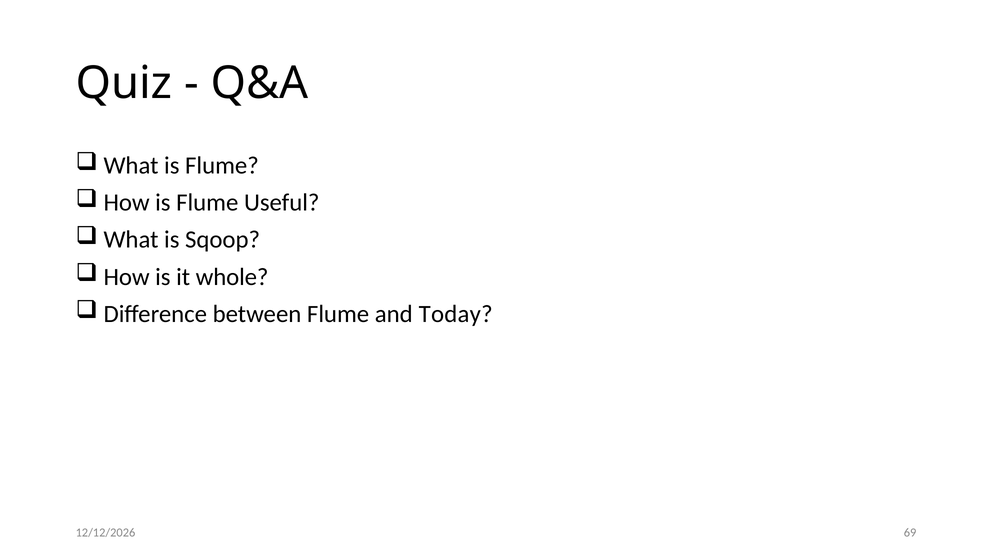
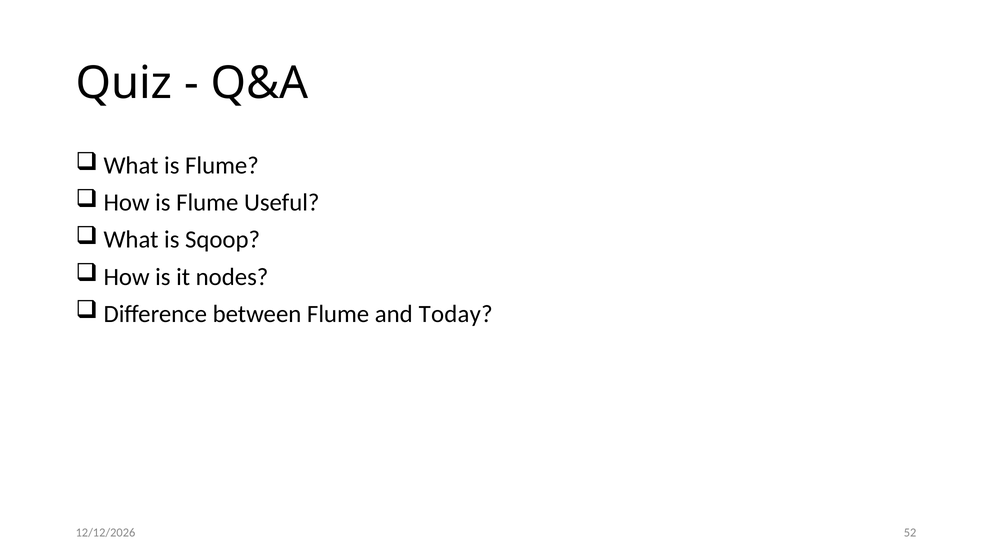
whole: whole -> nodes (232, 277)
69: 69 -> 52 (910, 533)
